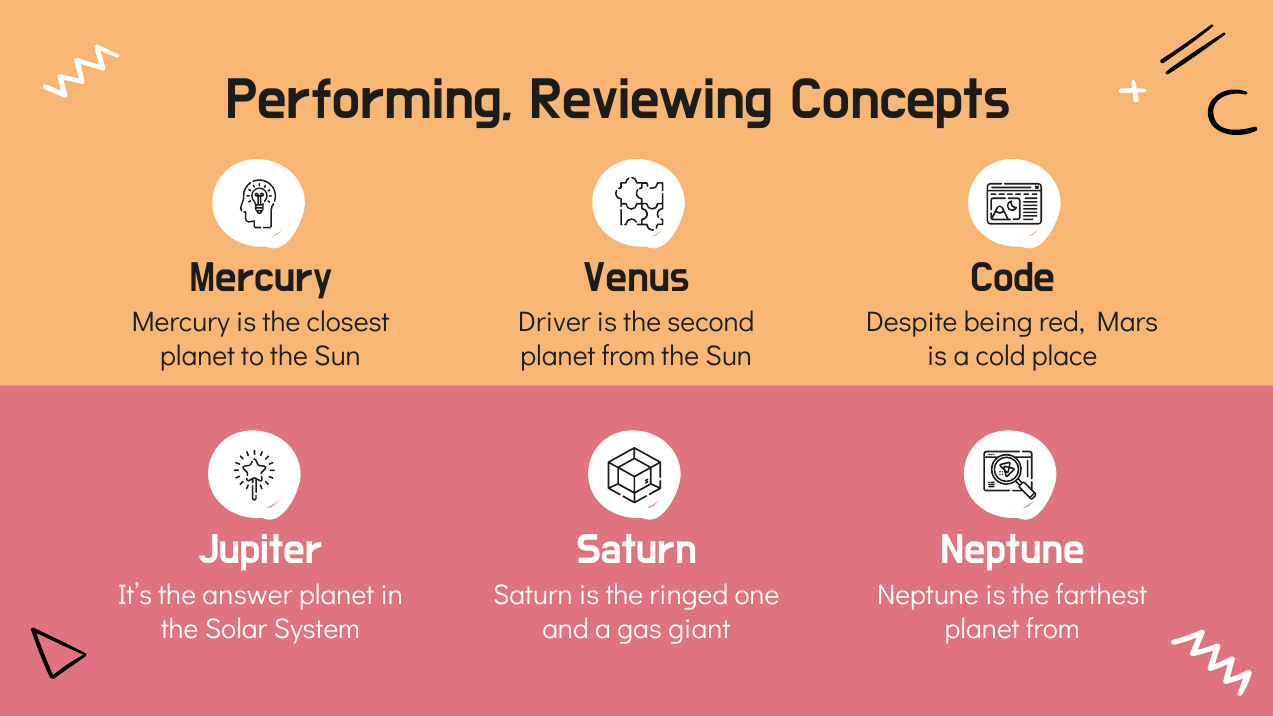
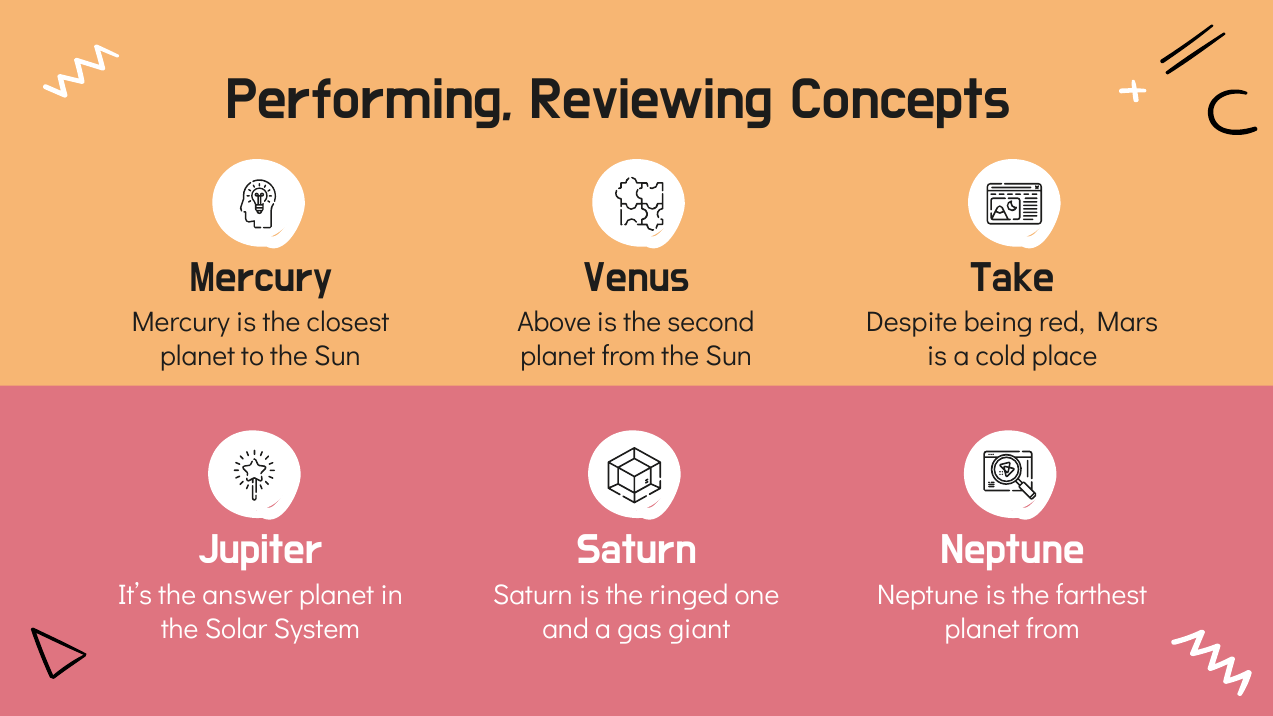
Code: Code -> Take (1012, 278)
Driver: Driver -> Above (554, 322)
